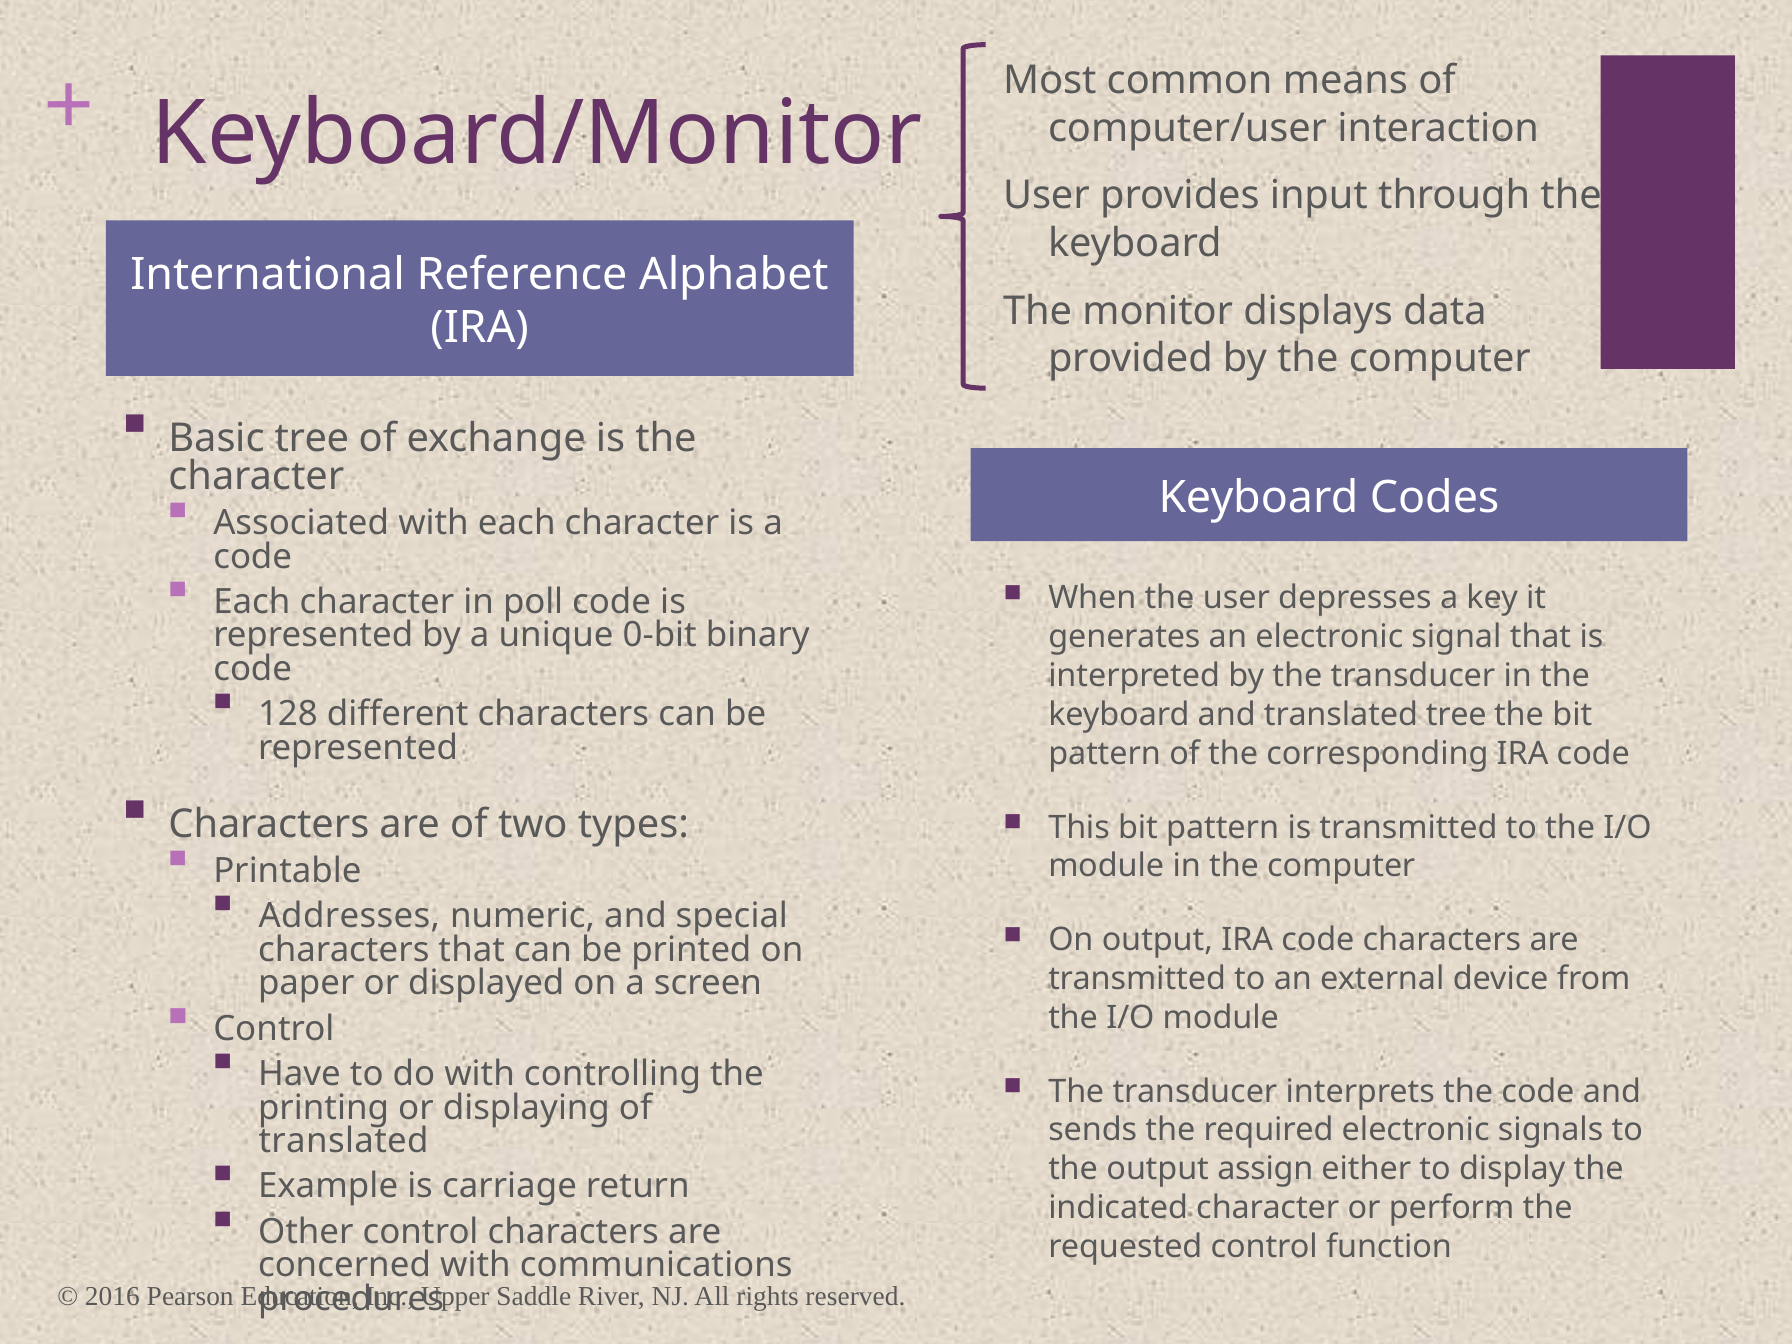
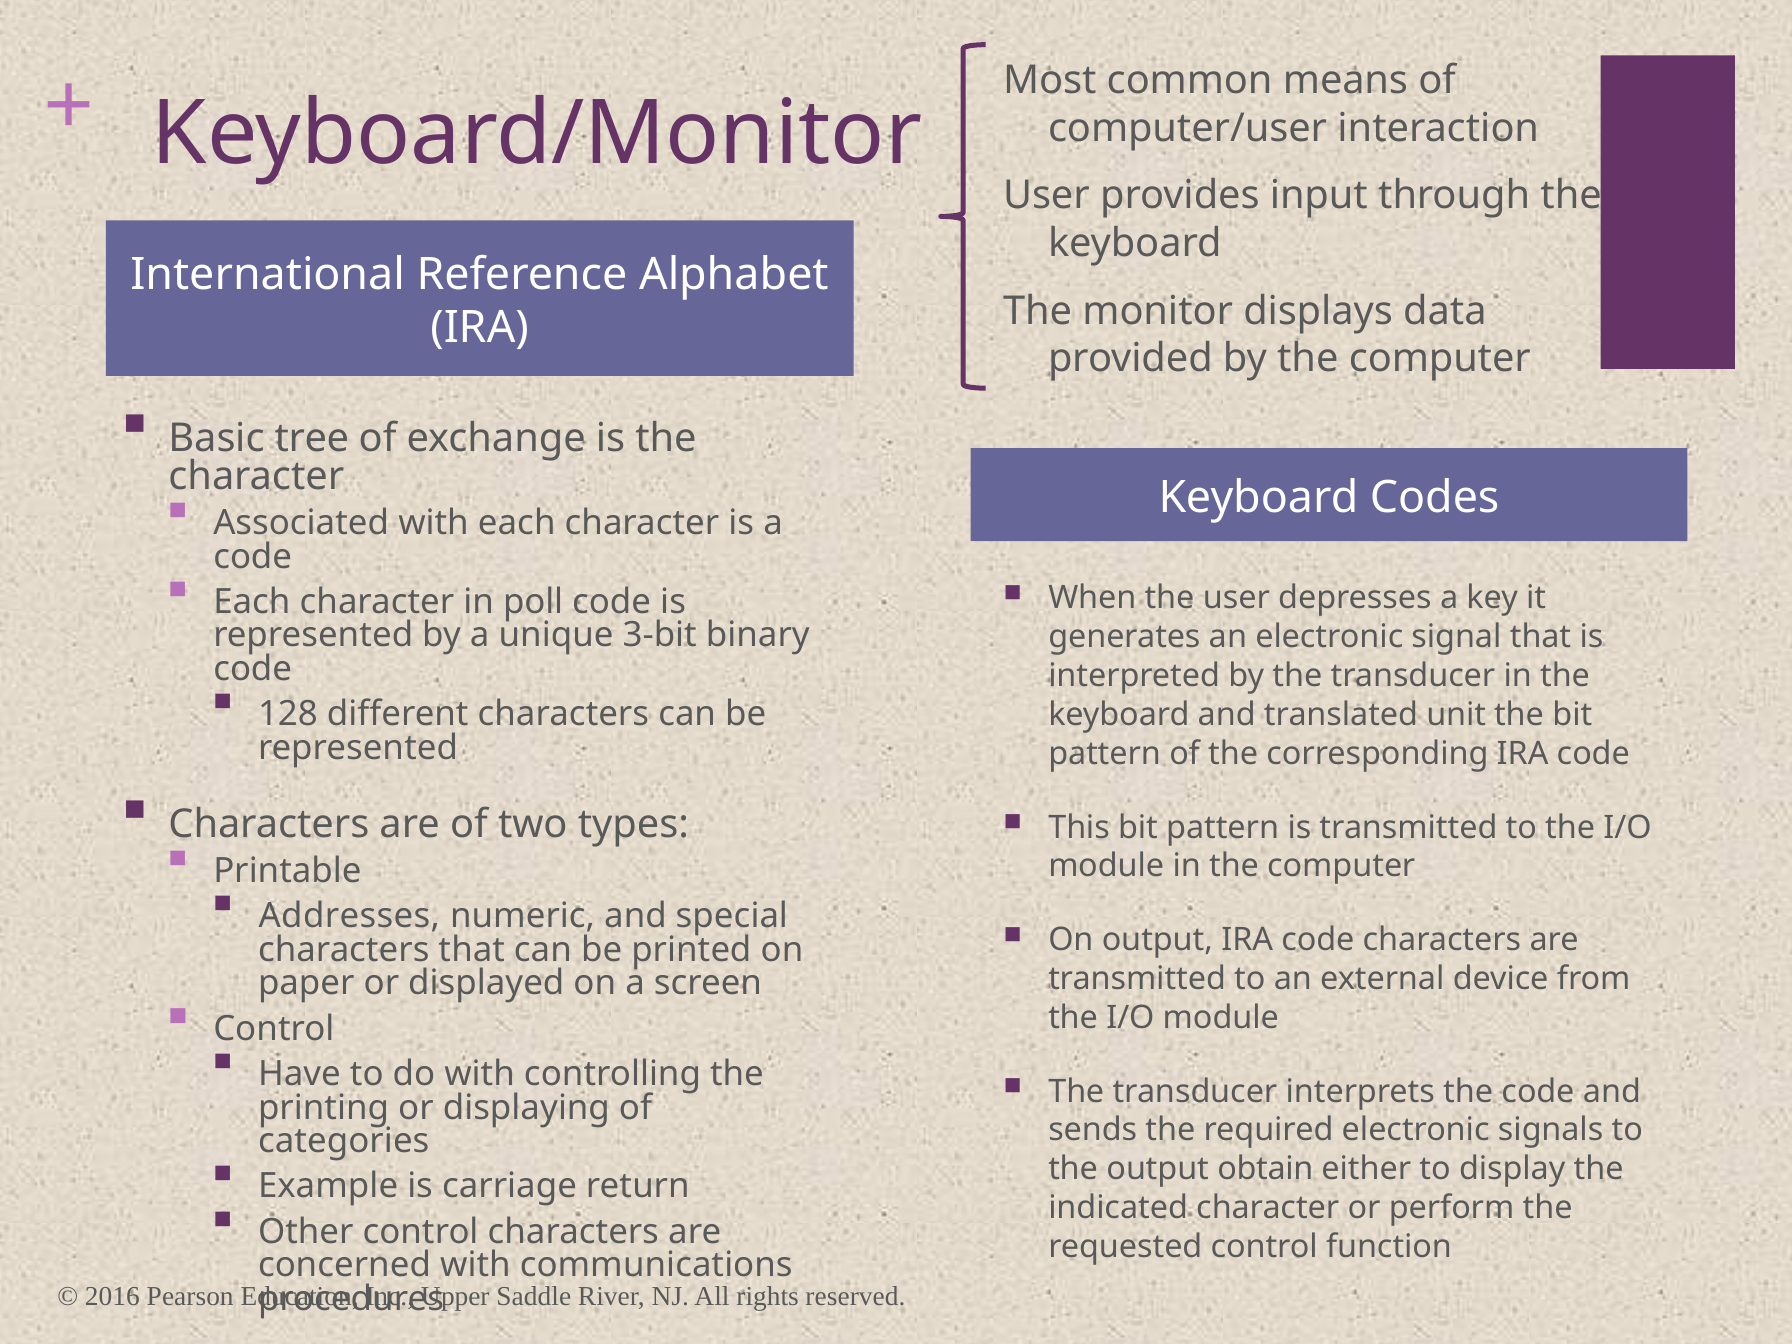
0-bit: 0-bit -> 3-bit (660, 635)
translated tree: tree -> unit (1456, 715)
translated: translated -> categories (344, 1141)
assign: assign -> obtain (1265, 1169)
